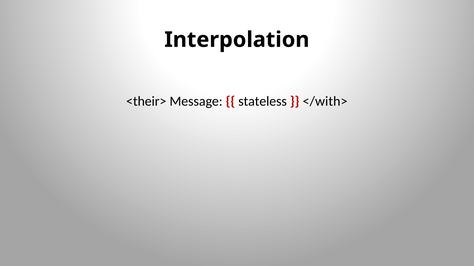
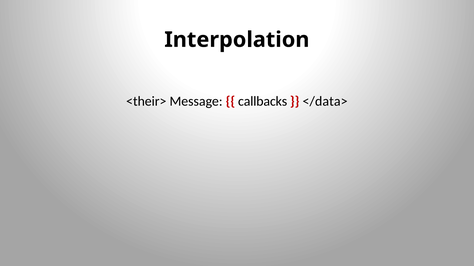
stateless: stateless -> callbacks (263, 102)
</with>: </with> -> </data> (325, 102)
